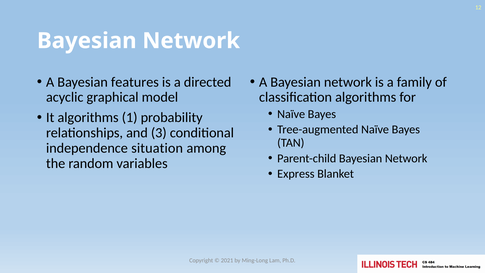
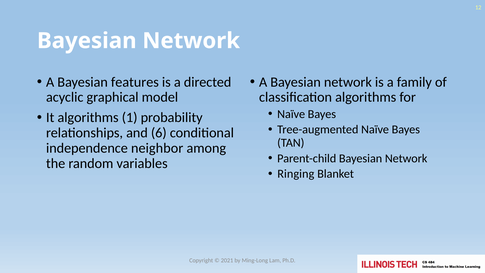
3: 3 -> 6 (159, 133)
situation: situation -> neighbor (157, 148)
Express: Express -> Ringing (296, 174)
